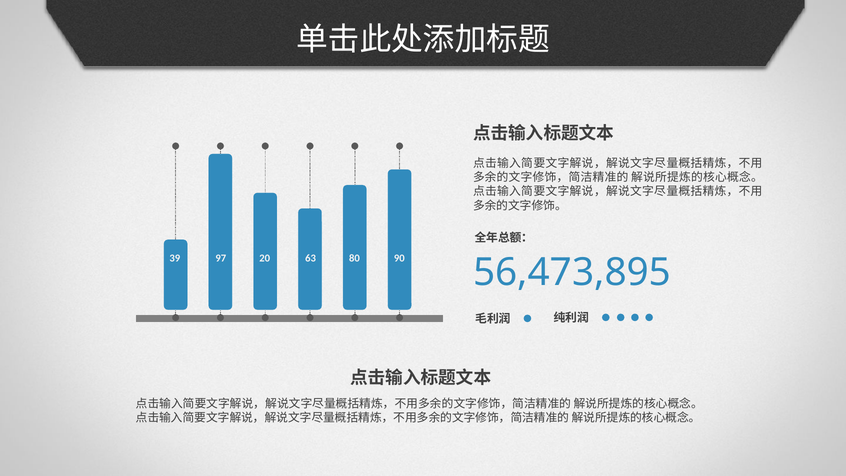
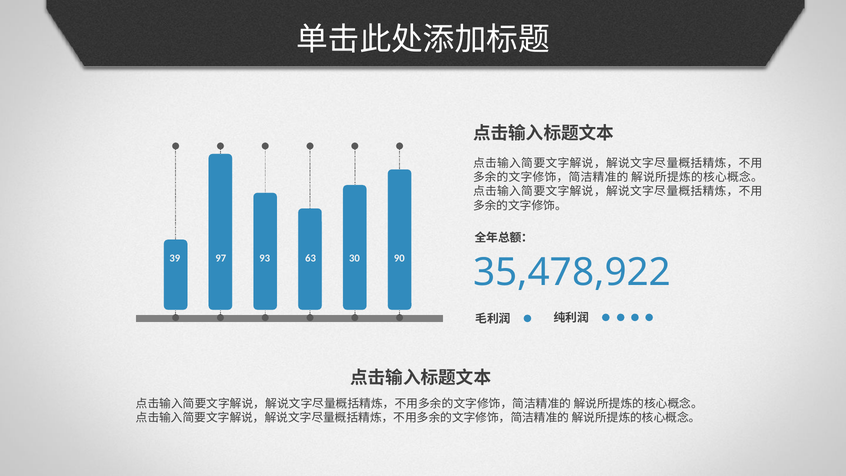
20: 20 -> 93 (265, 258)
80: 80 -> 30 (354, 258)
56,473,895: 56,473,895 -> 35,478,922 (572, 273)
